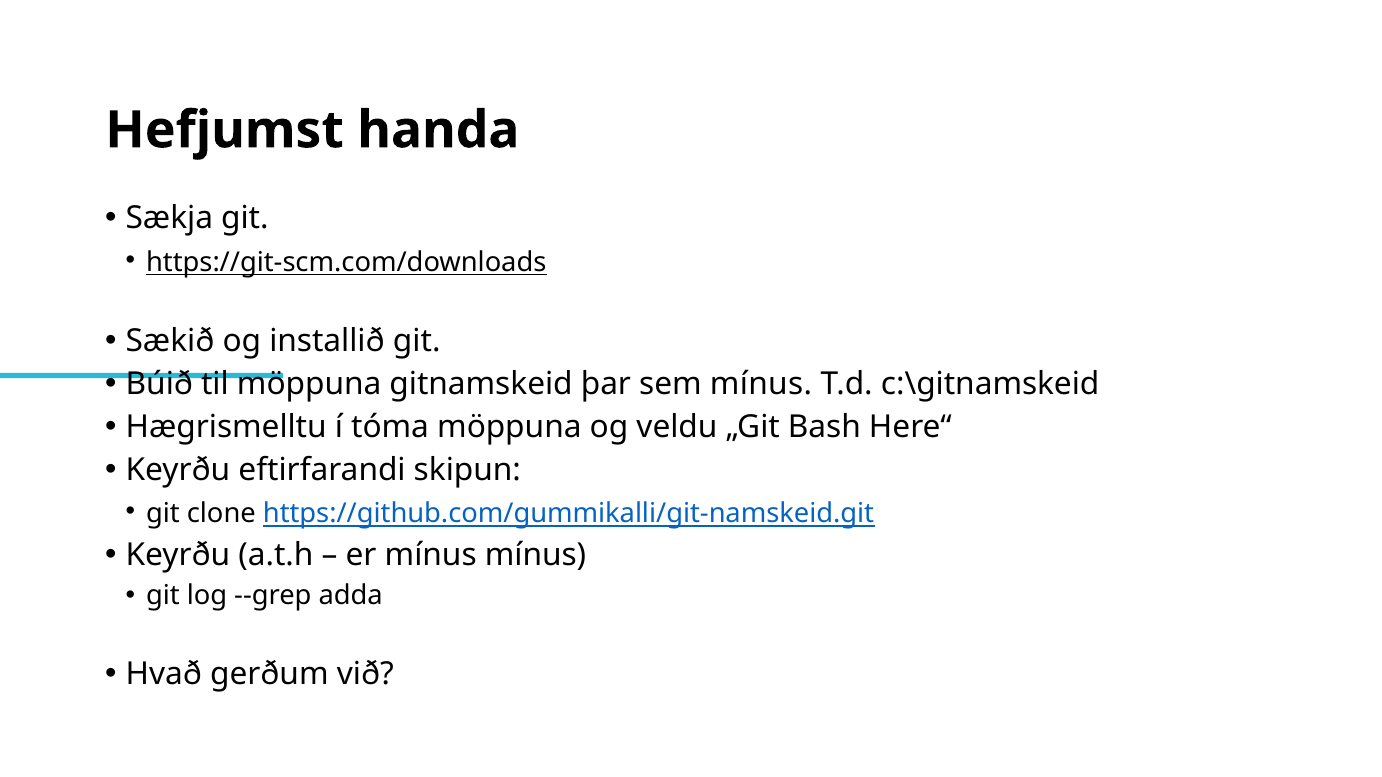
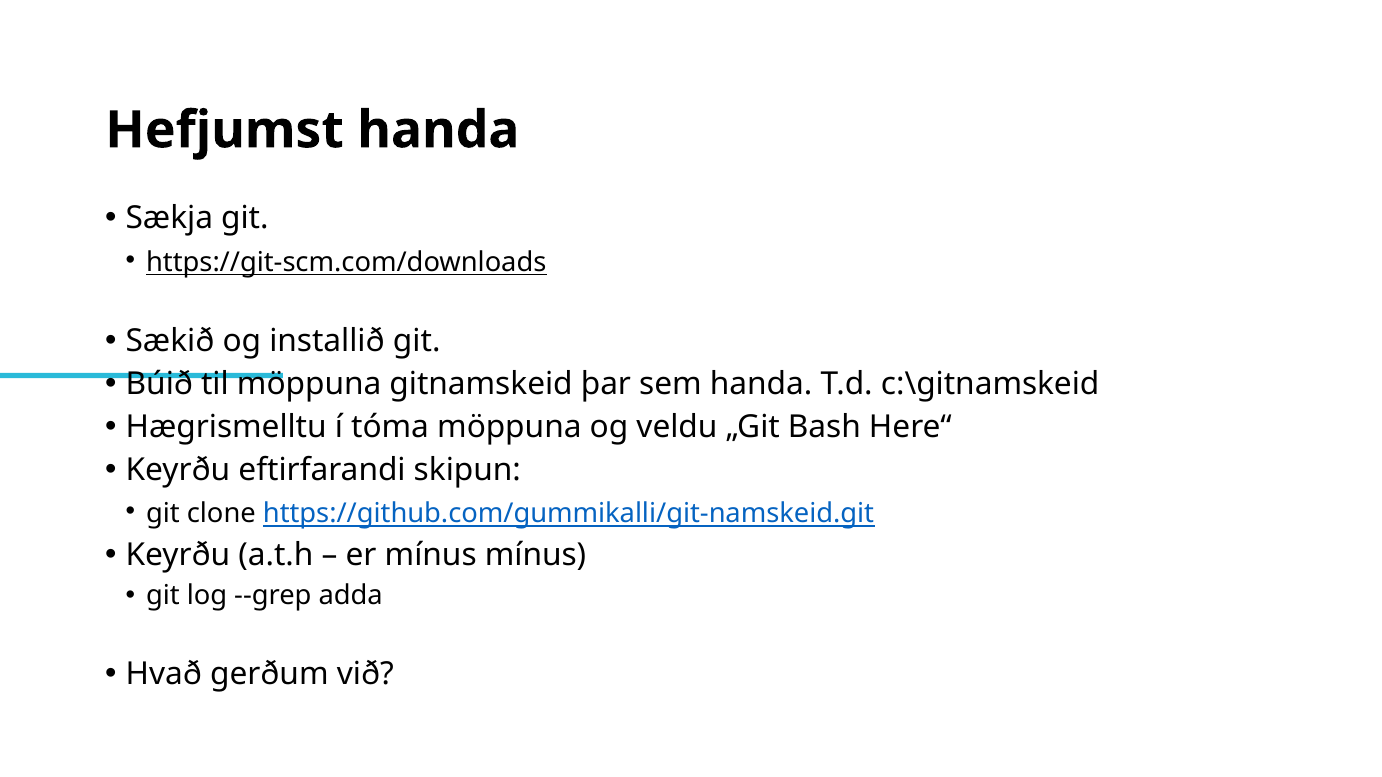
sem mínus: mínus -> handa (761, 384)
